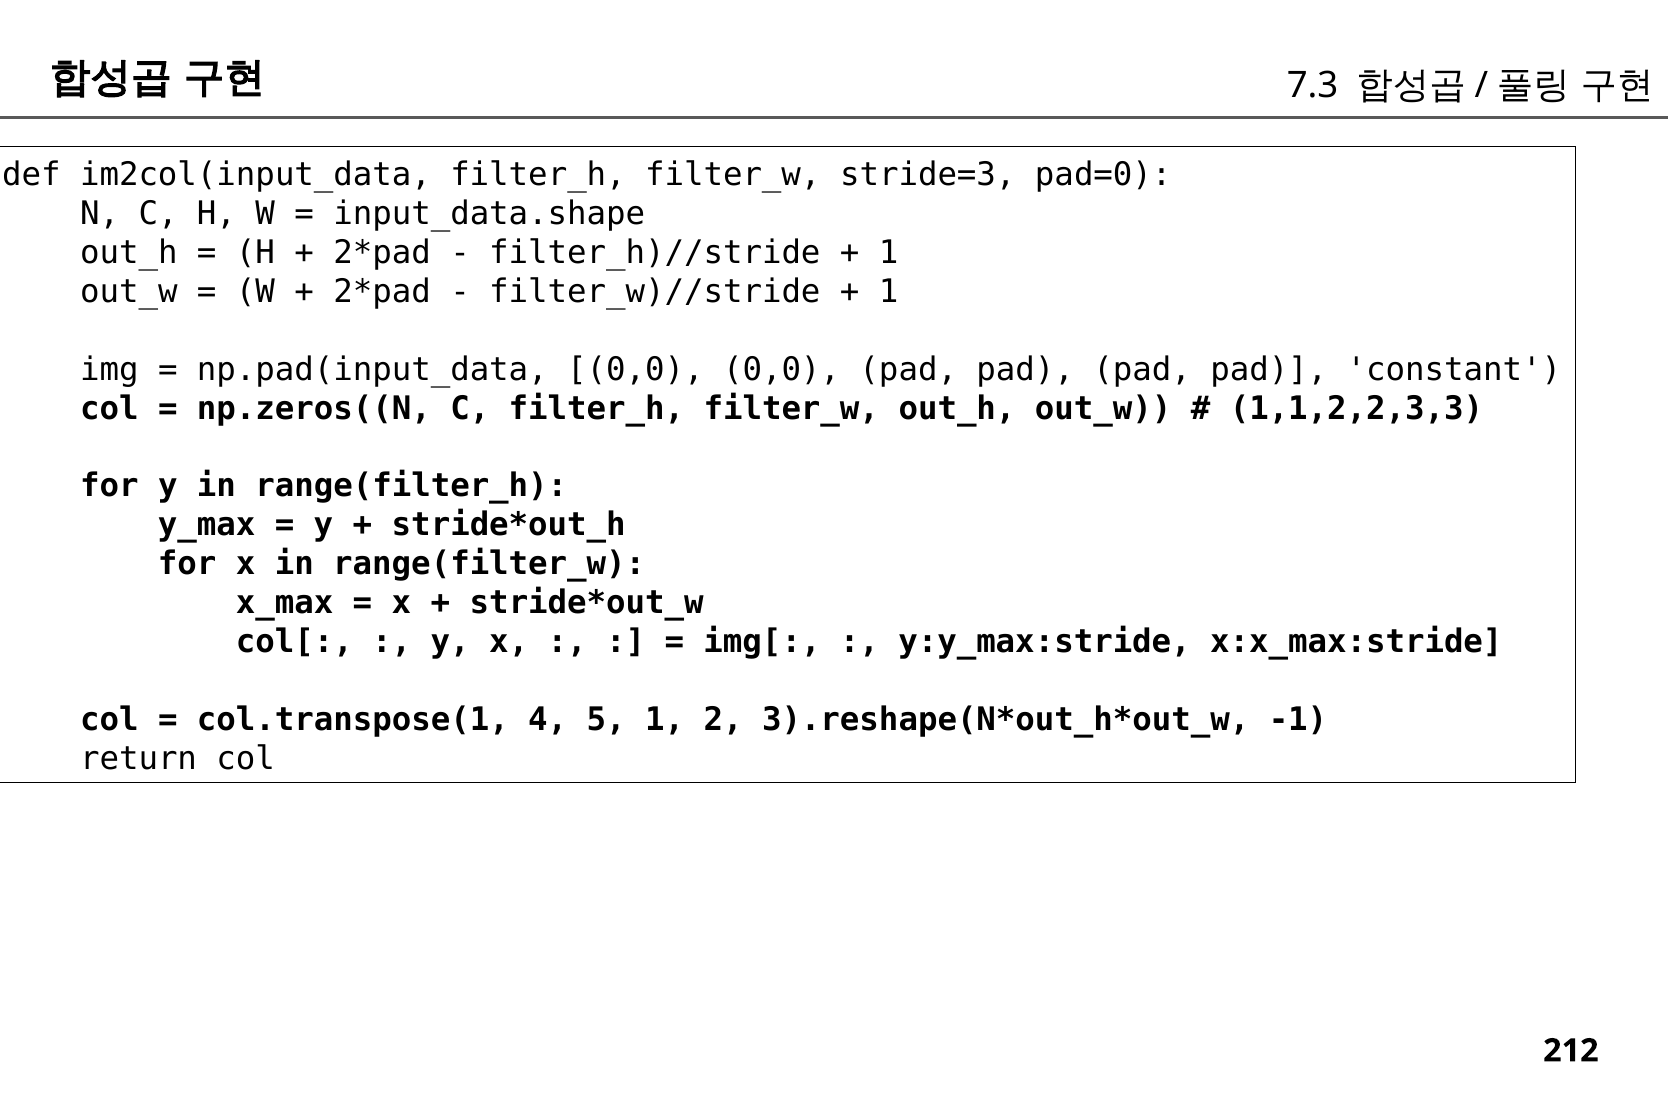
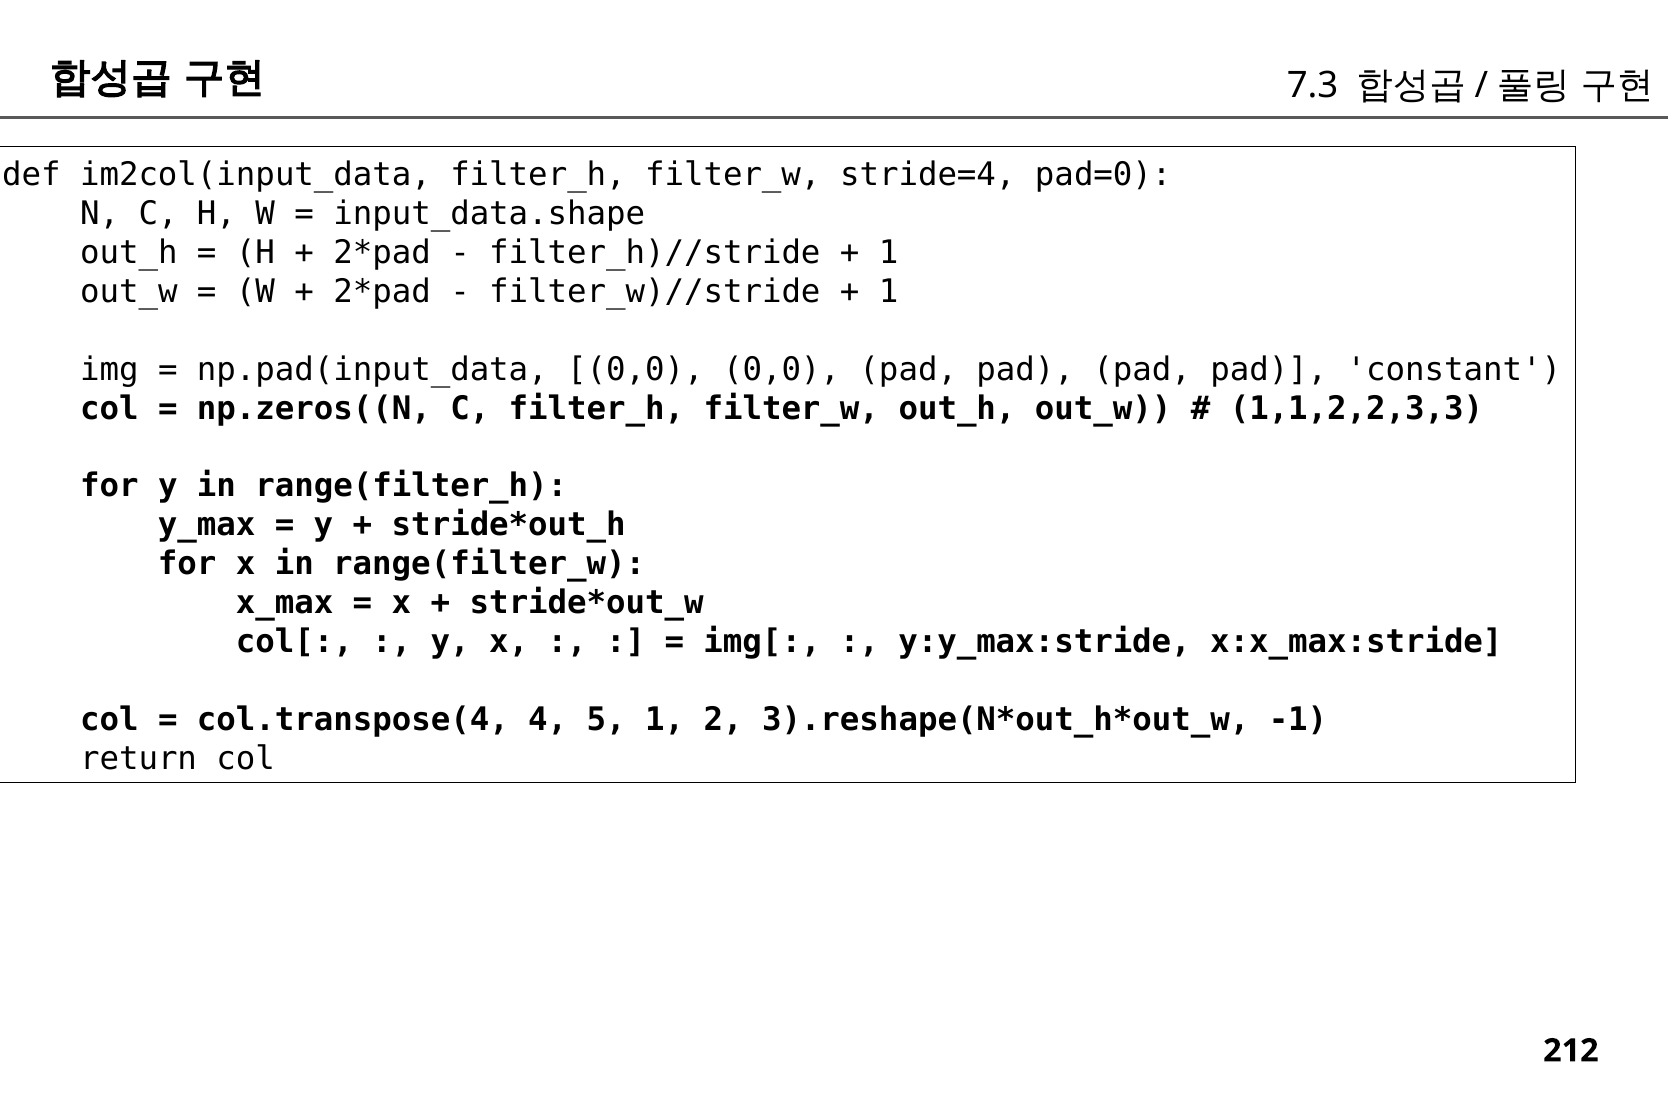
stride=3: stride=3 -> stride=4 (928, 175)
col.transpose(1: col.transpose(1 -> col.transpose(4 (353, 720)
